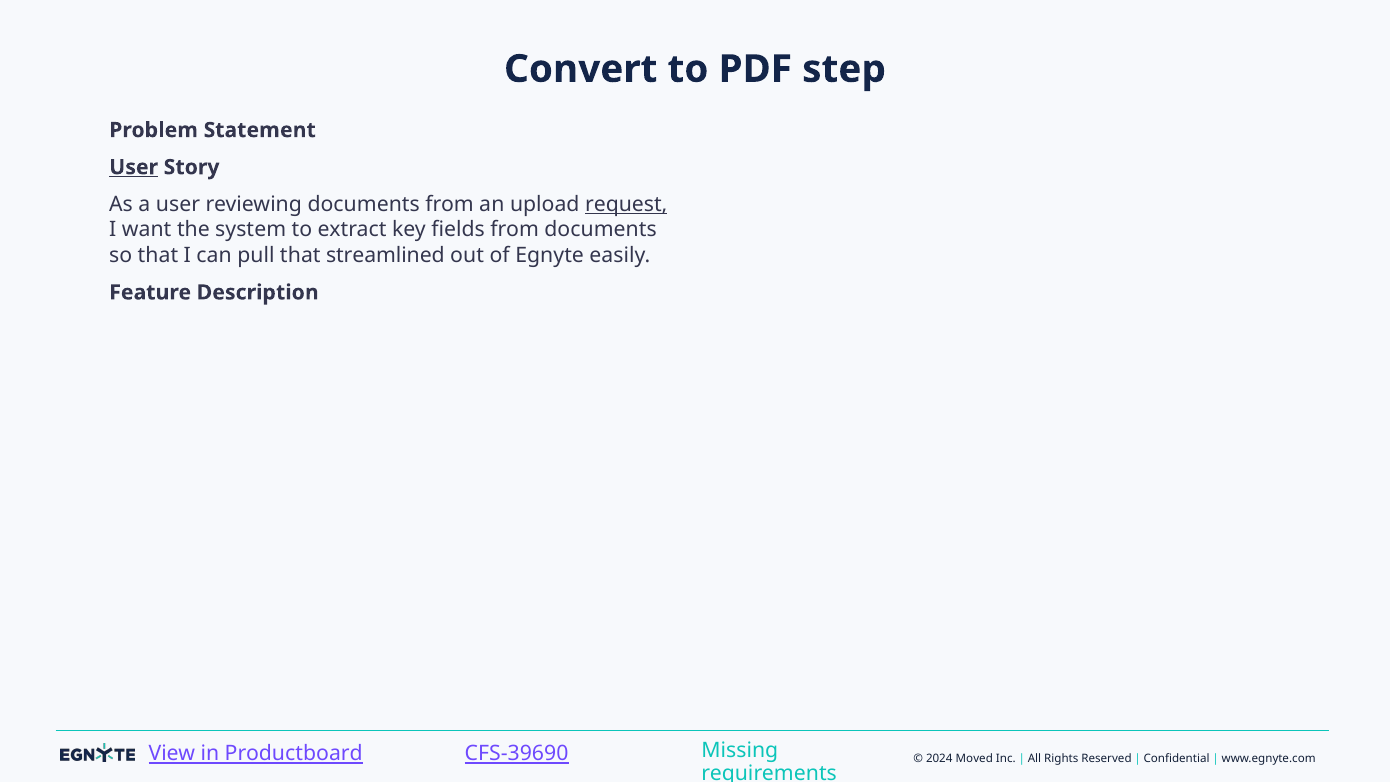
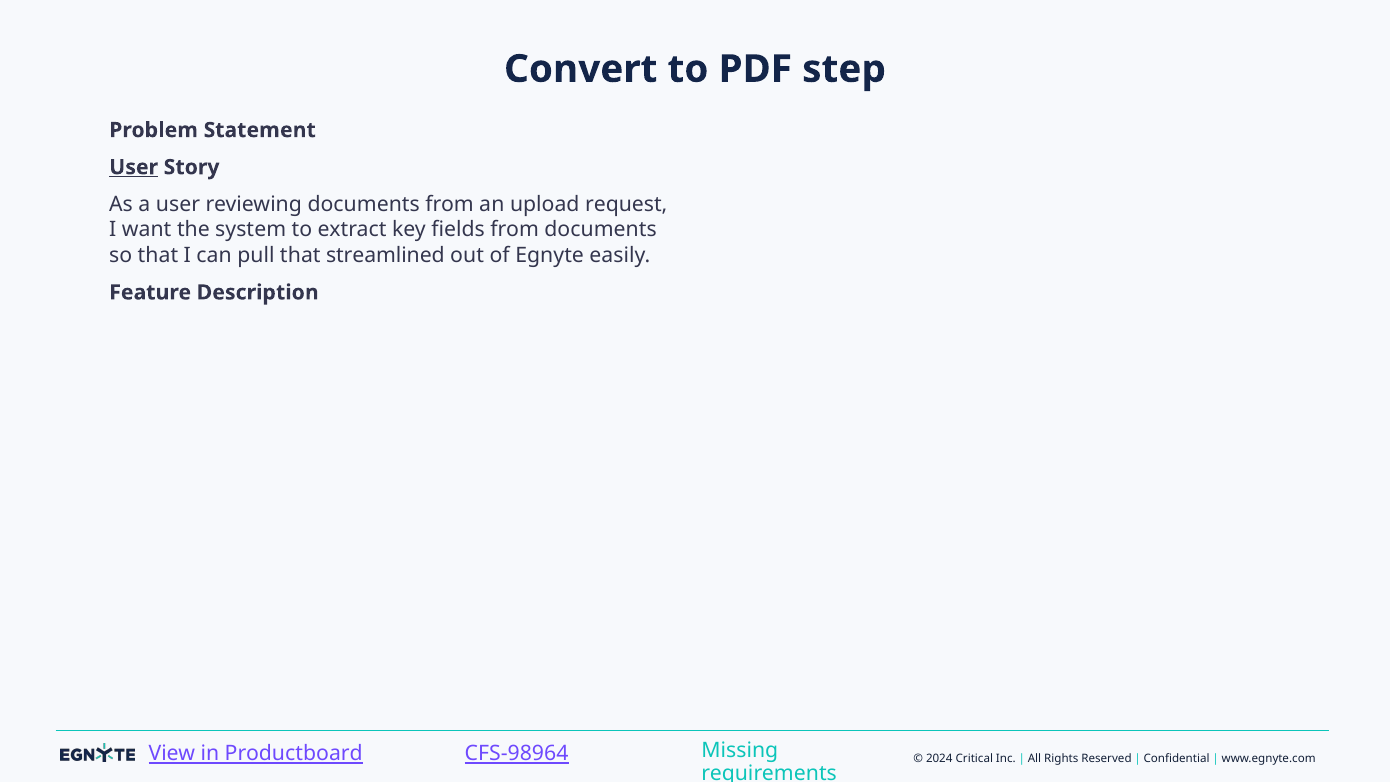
request underline: present -> none (626, 204)
CFS-39690: CFS-39690 -> CFS-98964 (517, 753)
Moved: Moved -> Critical (974, 758)
